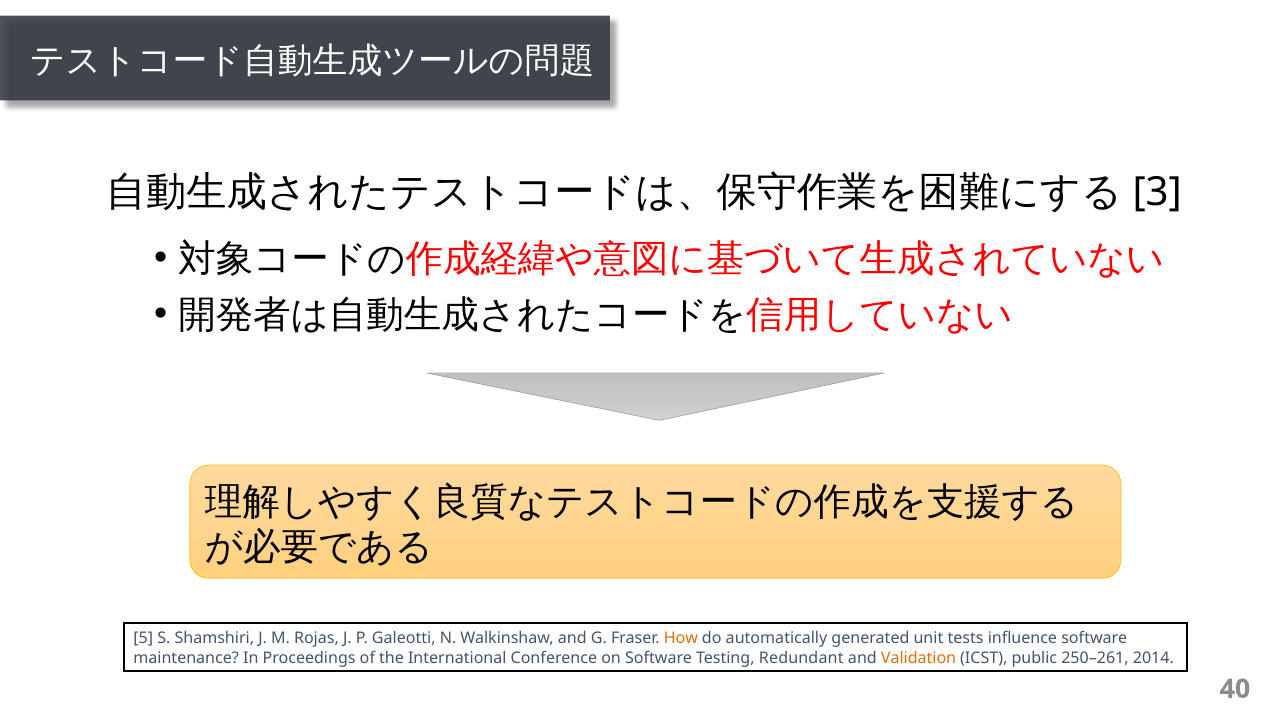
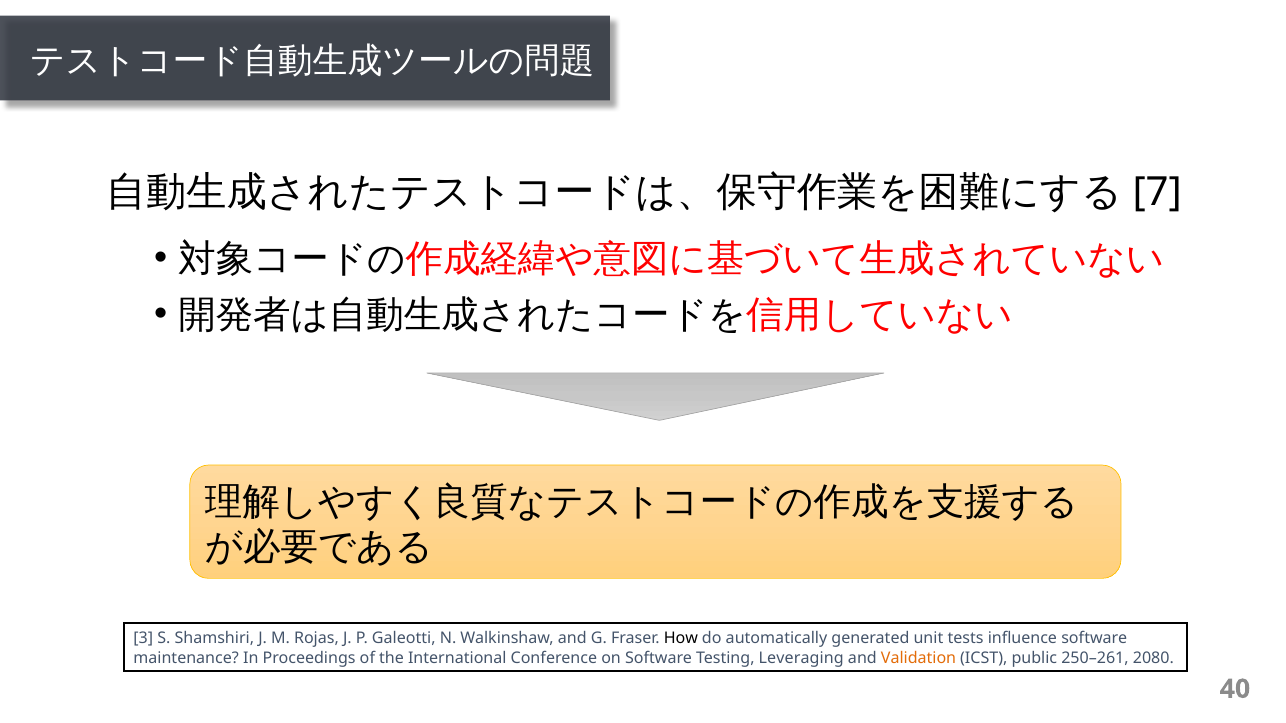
3: 3 -> 7 (1157, 192)
5: 5 -> 3 (143, 639)
How colour: orange -> black (681, 639)
Redundant: Redundant -> Leveraging (801, 658)
2014: 2014 -> 2080 (1153, 658)
